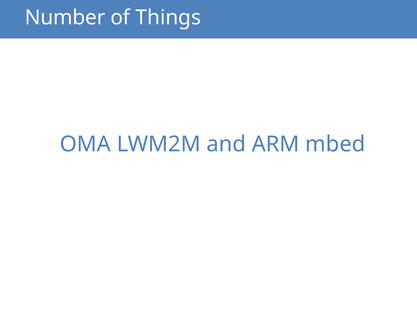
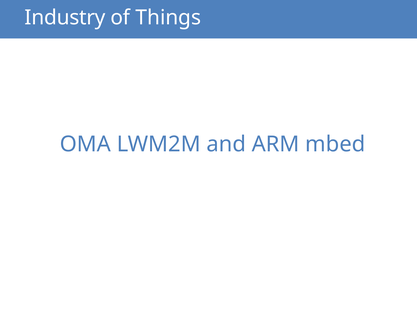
Number: Number -> Industry (65, 18)
